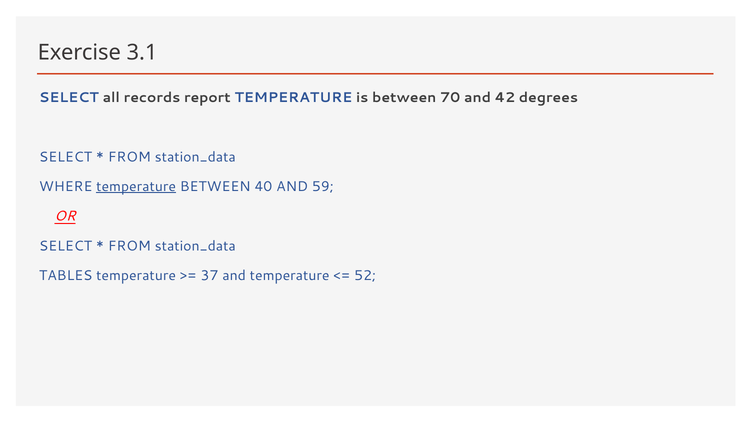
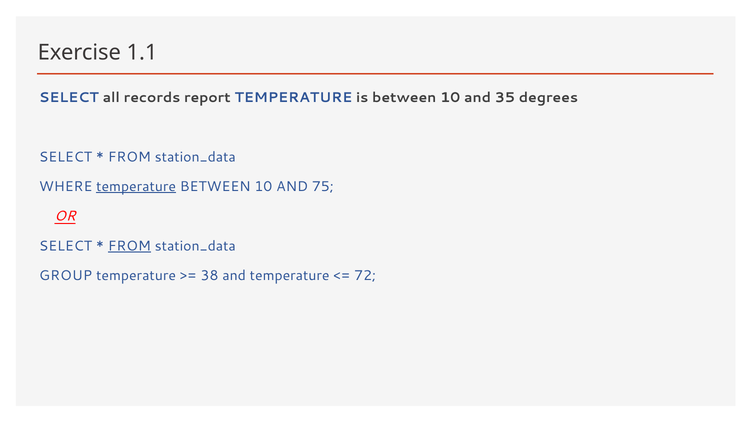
3.1: 3.1 -> 1.1 (142, 53)
is between 70: 70 -> 10 (450, 98)
42: 42 -> 35 (505, 98)
40: 40 -> 10 (263, 187)
59: 59 -> 75 (323, 187)
FROM underline: none -> present (129, 246)
TABLES: TABLES -> GROUP (66, 276)
37: 37 -> 38 (210, 276)
52: 52 -> 72 (365, 276)
